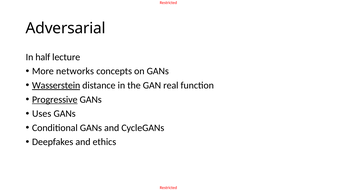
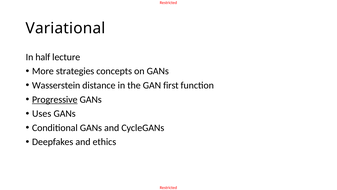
Adversarial: Adversarial -> Variational (66, 28)
networks: networks -> strategies (75, 71)
Wasserstein underline: present -> none (56, 85)
real: real -> first (171, 85)
